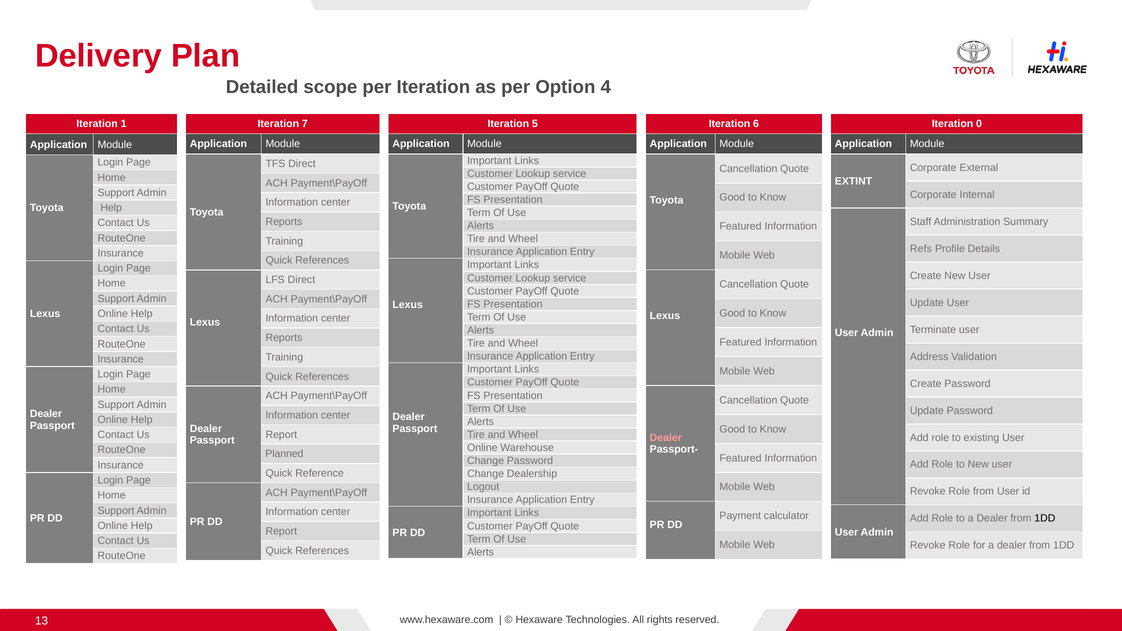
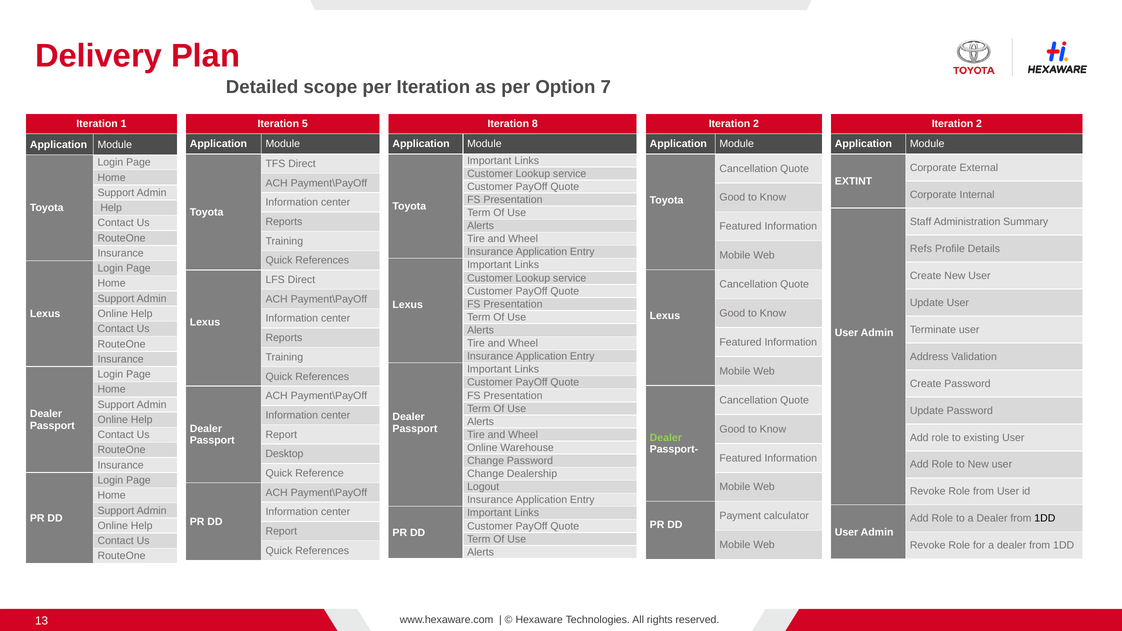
4: 4 -> 7 (606, 87)
7: 7 -> 5 (305, 124)
5: 5 -> 8 (535, 124)
6: 6 -> 2 (756, 124)
0: 0 -> 2 (979, 124)
Dealer colour: pink -> light green (666, 438)
Planned: Planned -> Desktop (284, 454)
